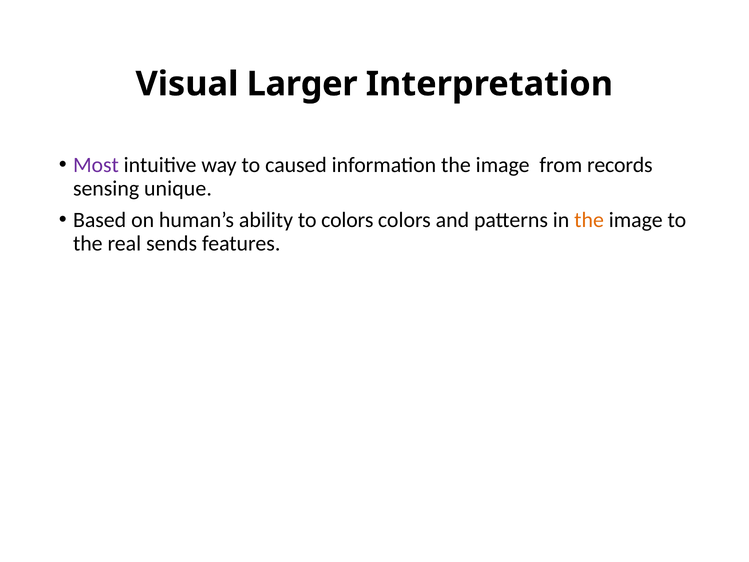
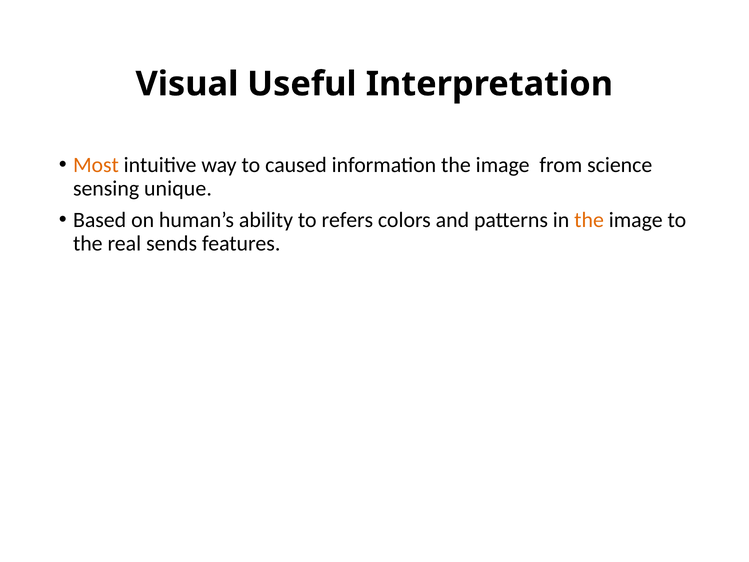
Larger: Larger -> Useful (302, 84)
Most colour: purple -> orange (96, 165)
records: records -> science (620, 165)
to colors: colors -> refers (347, 220)
